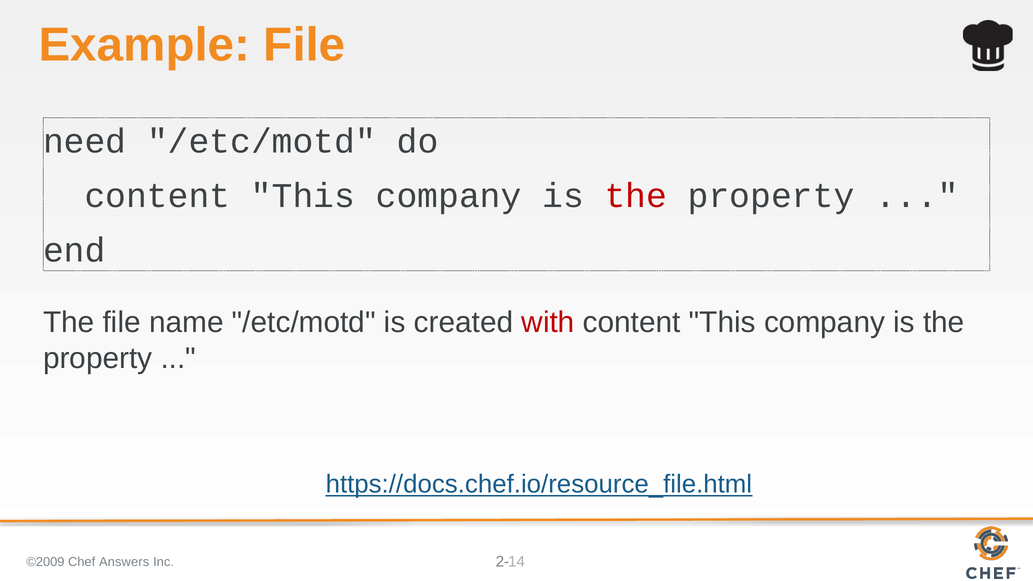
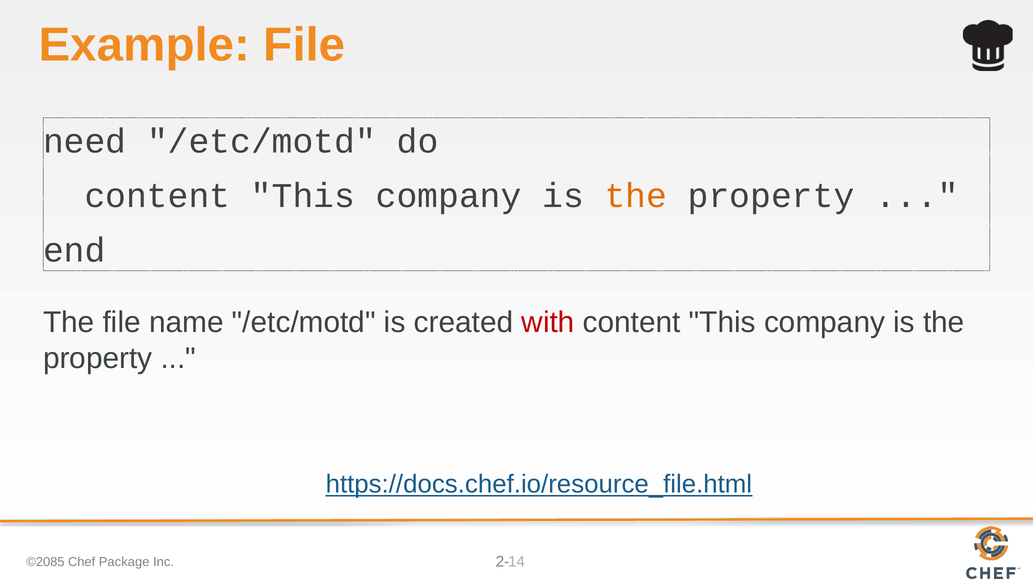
the colour: red -> orange (636, 196)
©2009: ©2009 -> ©2085 (45, 562)
Answers: Answers -> Package (124, 562)
